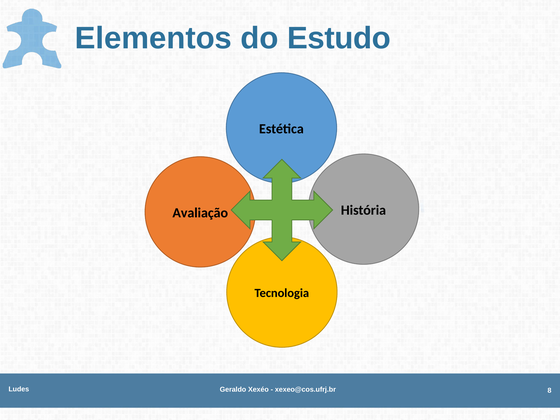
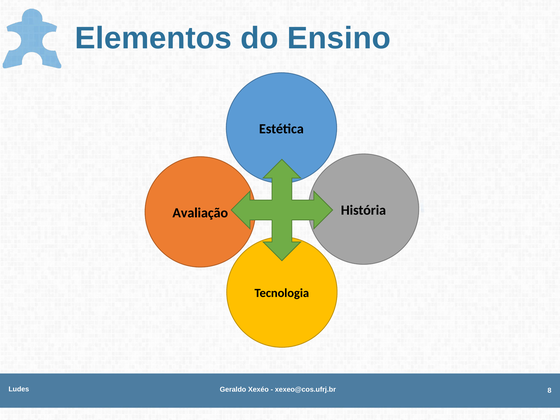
Estudo: Estudo -> Ensino (339, 38)
